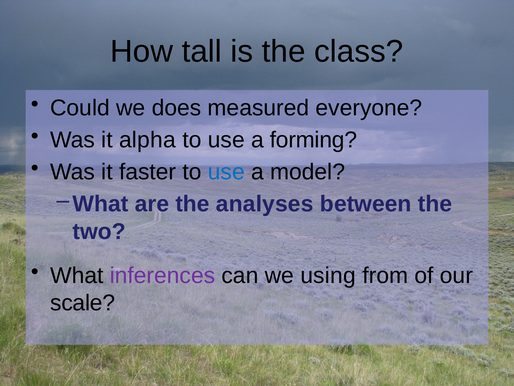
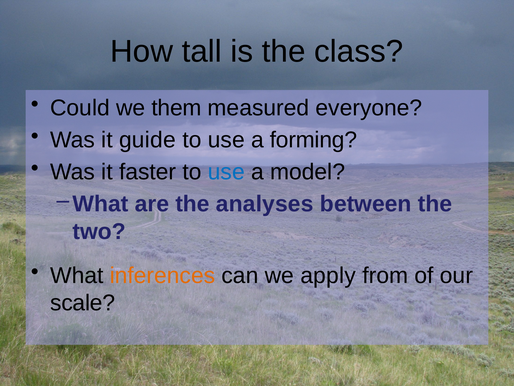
does: does -> them (177, 108)
alpha: alpha -> guide (147, 140)
inferences colour: purple -> orange (162, 275)
using: using -> apply (328, 275)
